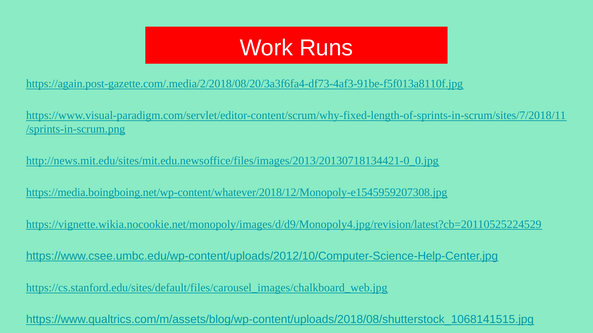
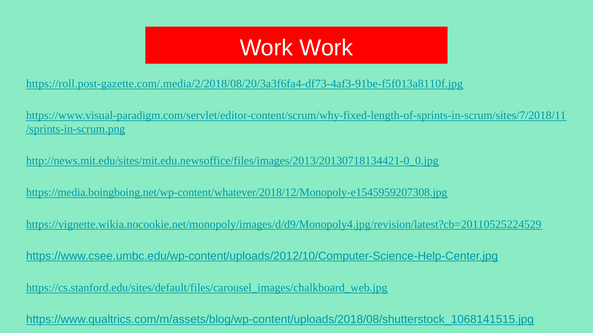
Work Runs: Runs -> Work (326, 48)
https://again.post-gazette.com/.media/2/2018/08/20/3a3f6fa4-df73-4af3-91be-f5f013a8110f.jpg: https://again.post-gazette.com/.media/2/2018/08/20/3a3f6fa4-df73-4af3-91be-f5f013a8110f.jpg -> https://roll.post-gazette.com/.media/2/2018/08/20/3a3f6fa4-df73-4af3-91be-f5f013a8110f.jpg (244, 84)
